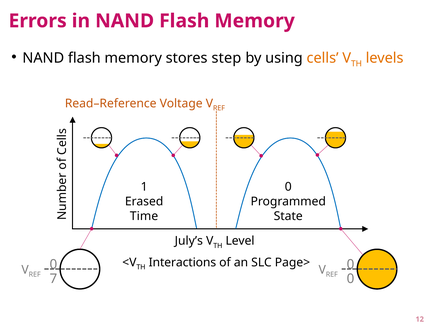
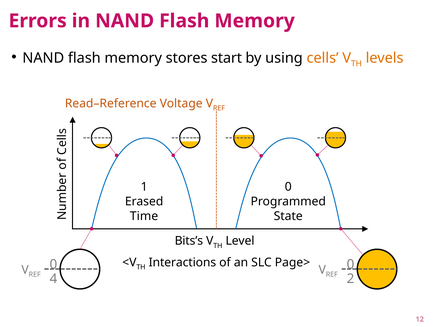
step: step -> start (227, 58)
July’s: July’s -> Bits’s (189, 240)
0: 0 -> 2 (351, 278)
7: 7 -> 4 (53, 278)
